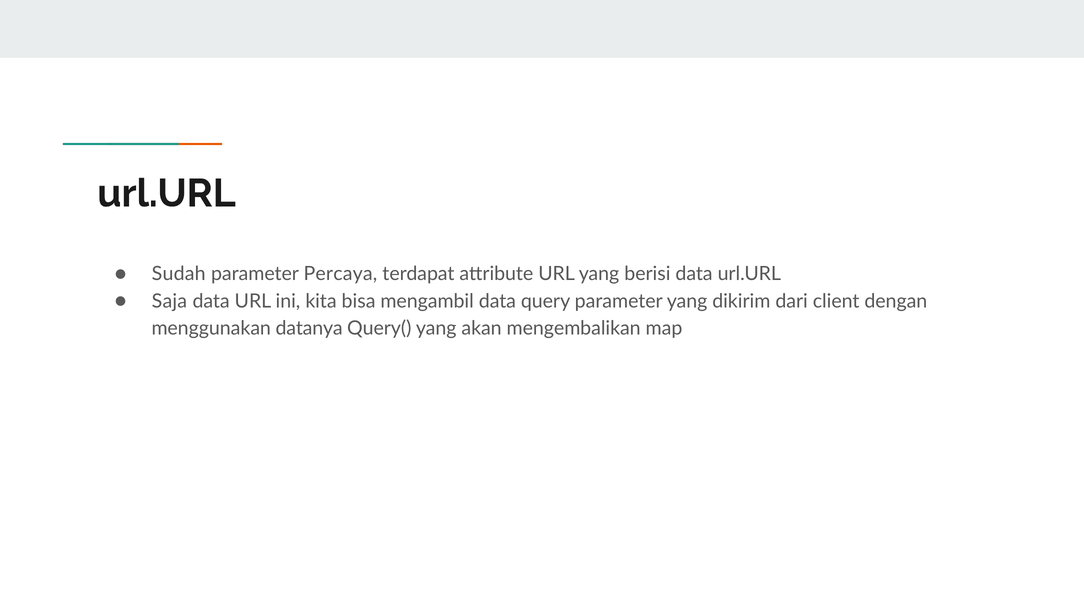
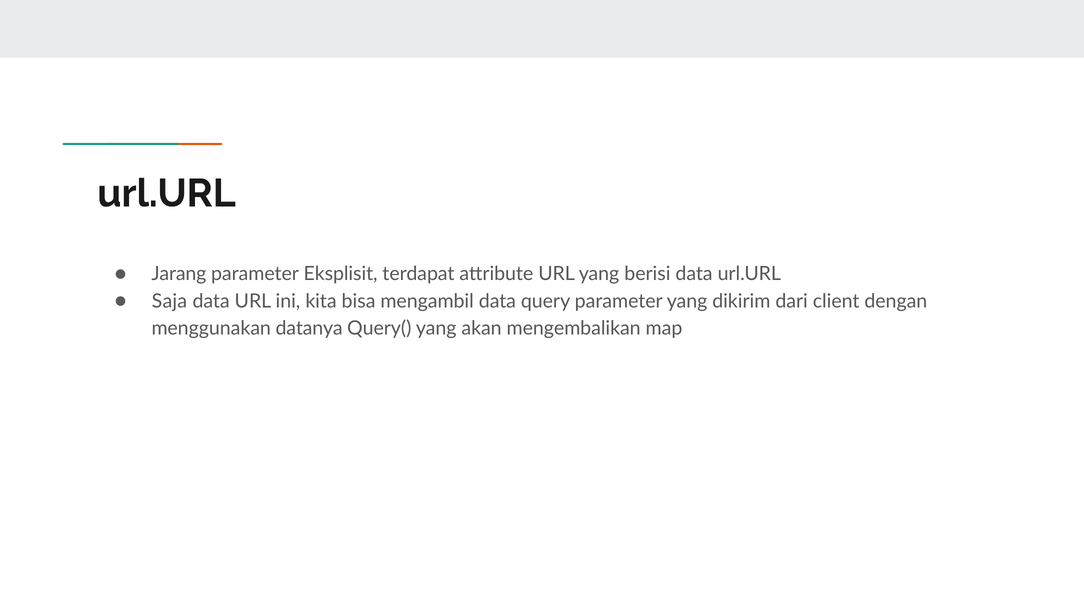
Sudah: Sudah -> Jarang (179, 274)
Percaya: Percaya -> Eksplisit (341, 274)
